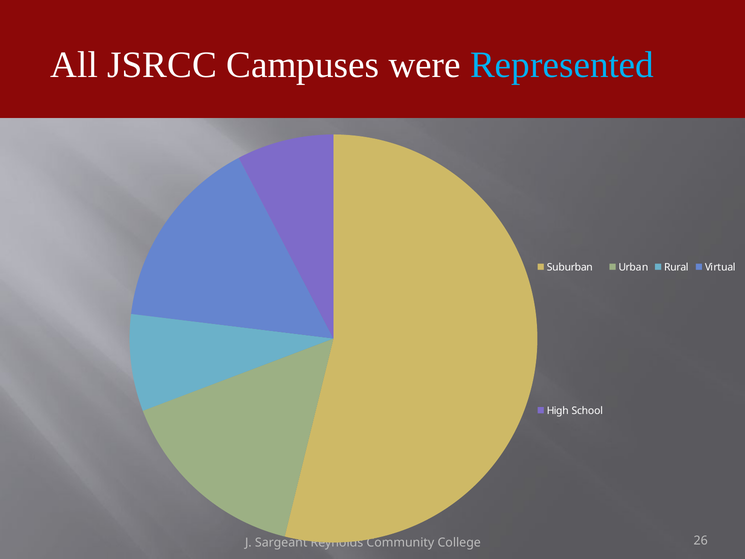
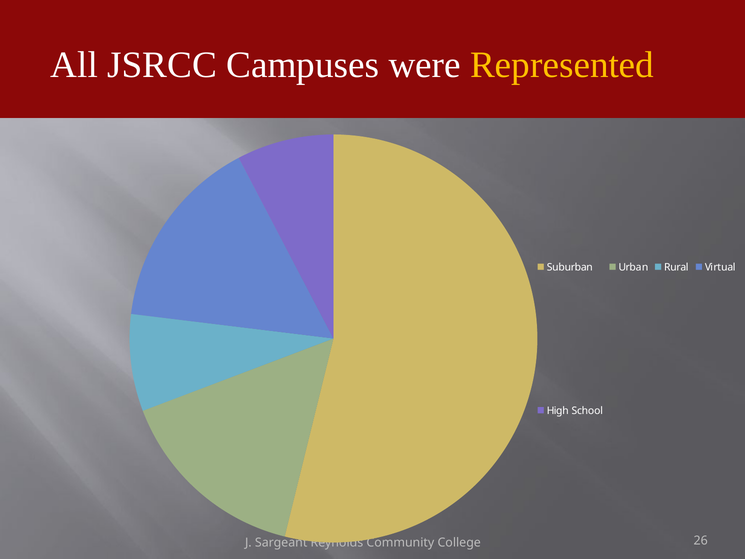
Represented colour: light blue -> yellow (562, 65)
